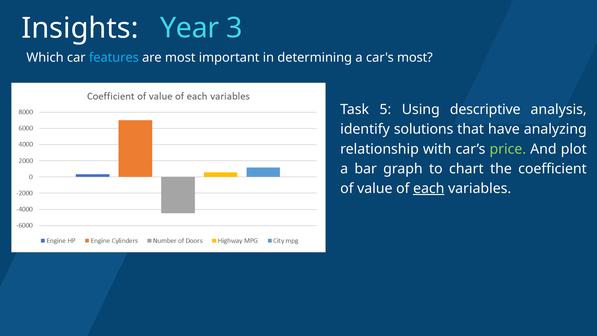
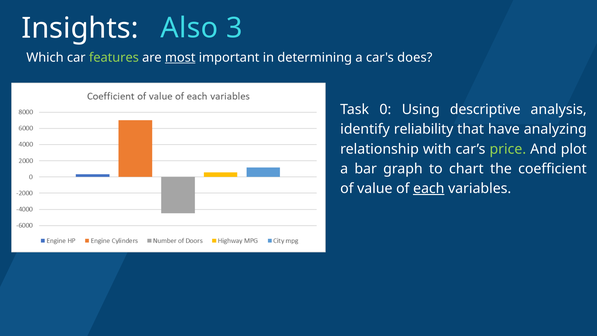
Year: Year -> Also (189, 28)
features colour: light blue -> light green (114, 58)
most underline: none -> present (180, 58)
car's most: most -> does (415, 58)
5: 5 -> 0 (385, 109)
solutions: solutions -> reliability (424, 129)
